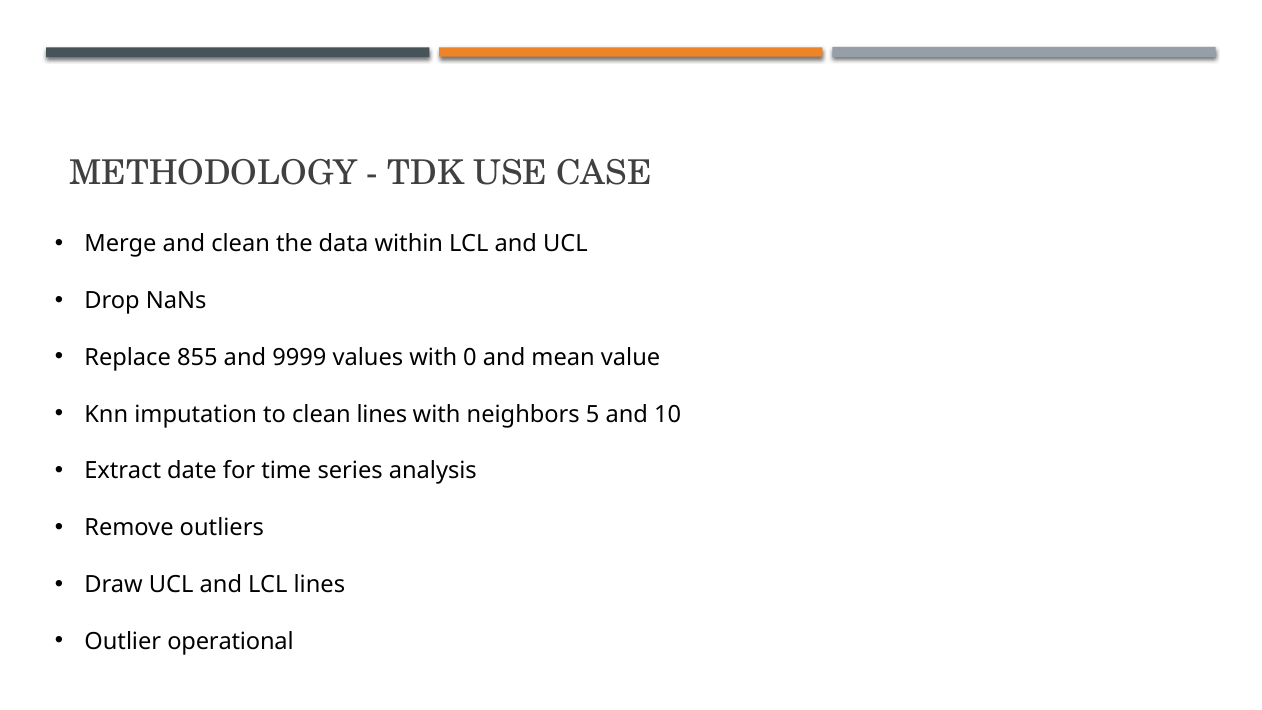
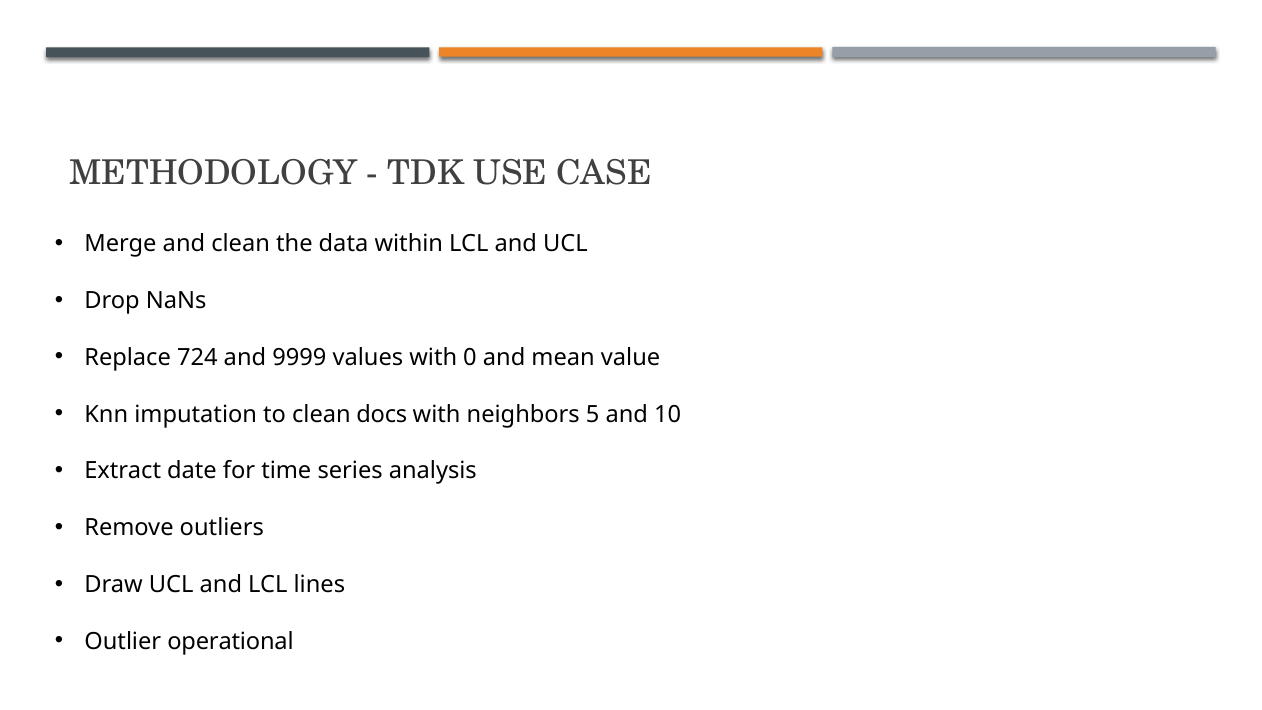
855: 855 -> 724 (197, 357)
clean lines: lines -> docs (382, 414)
